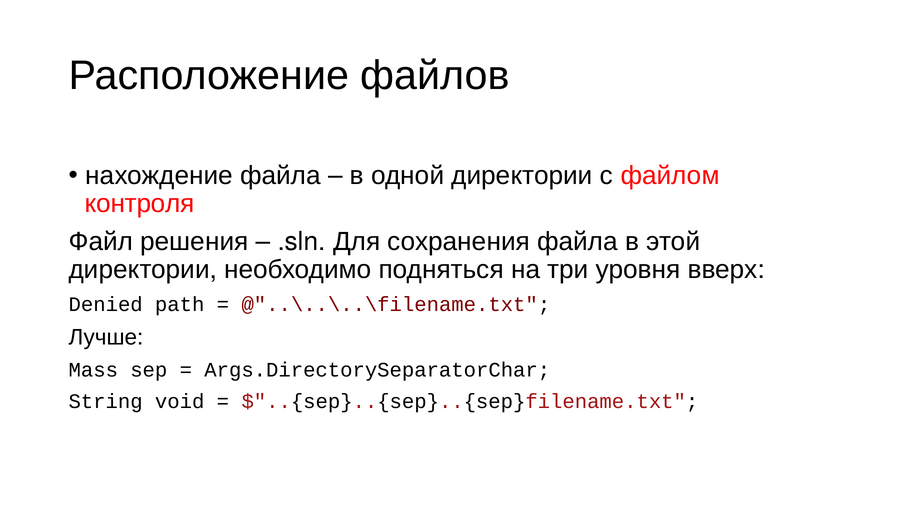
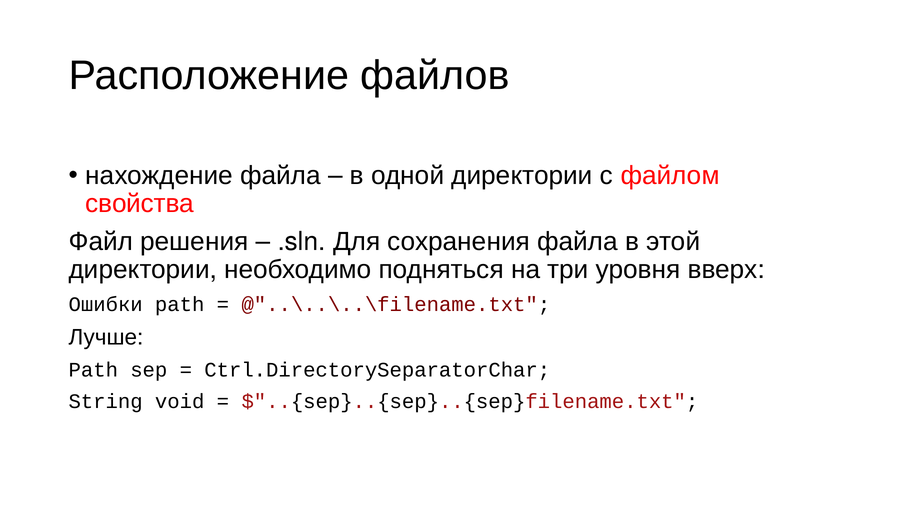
контроля: контроля -> свойства (140, 204)
Denied: Denied -> Ошибки (106, 305)
Mass: Mass -> Path (93, 370)
Args.DirectorySeparatorChar: Args.DirectorySeparatorChar -> Ctrl.DirectorySeparatorChar (377, 370)
